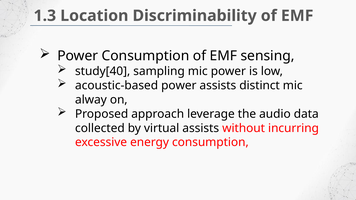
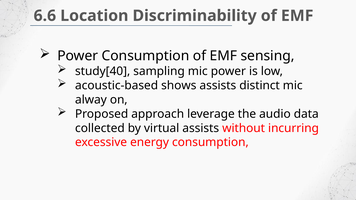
1.3: 1.3 -> 6.6 (45, 16)
acoustic-based power: power -> shows (179, 86)
